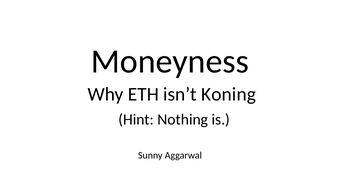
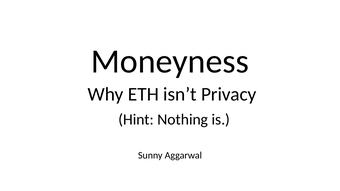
Koning: Koning -> Privacy (229, 94)
